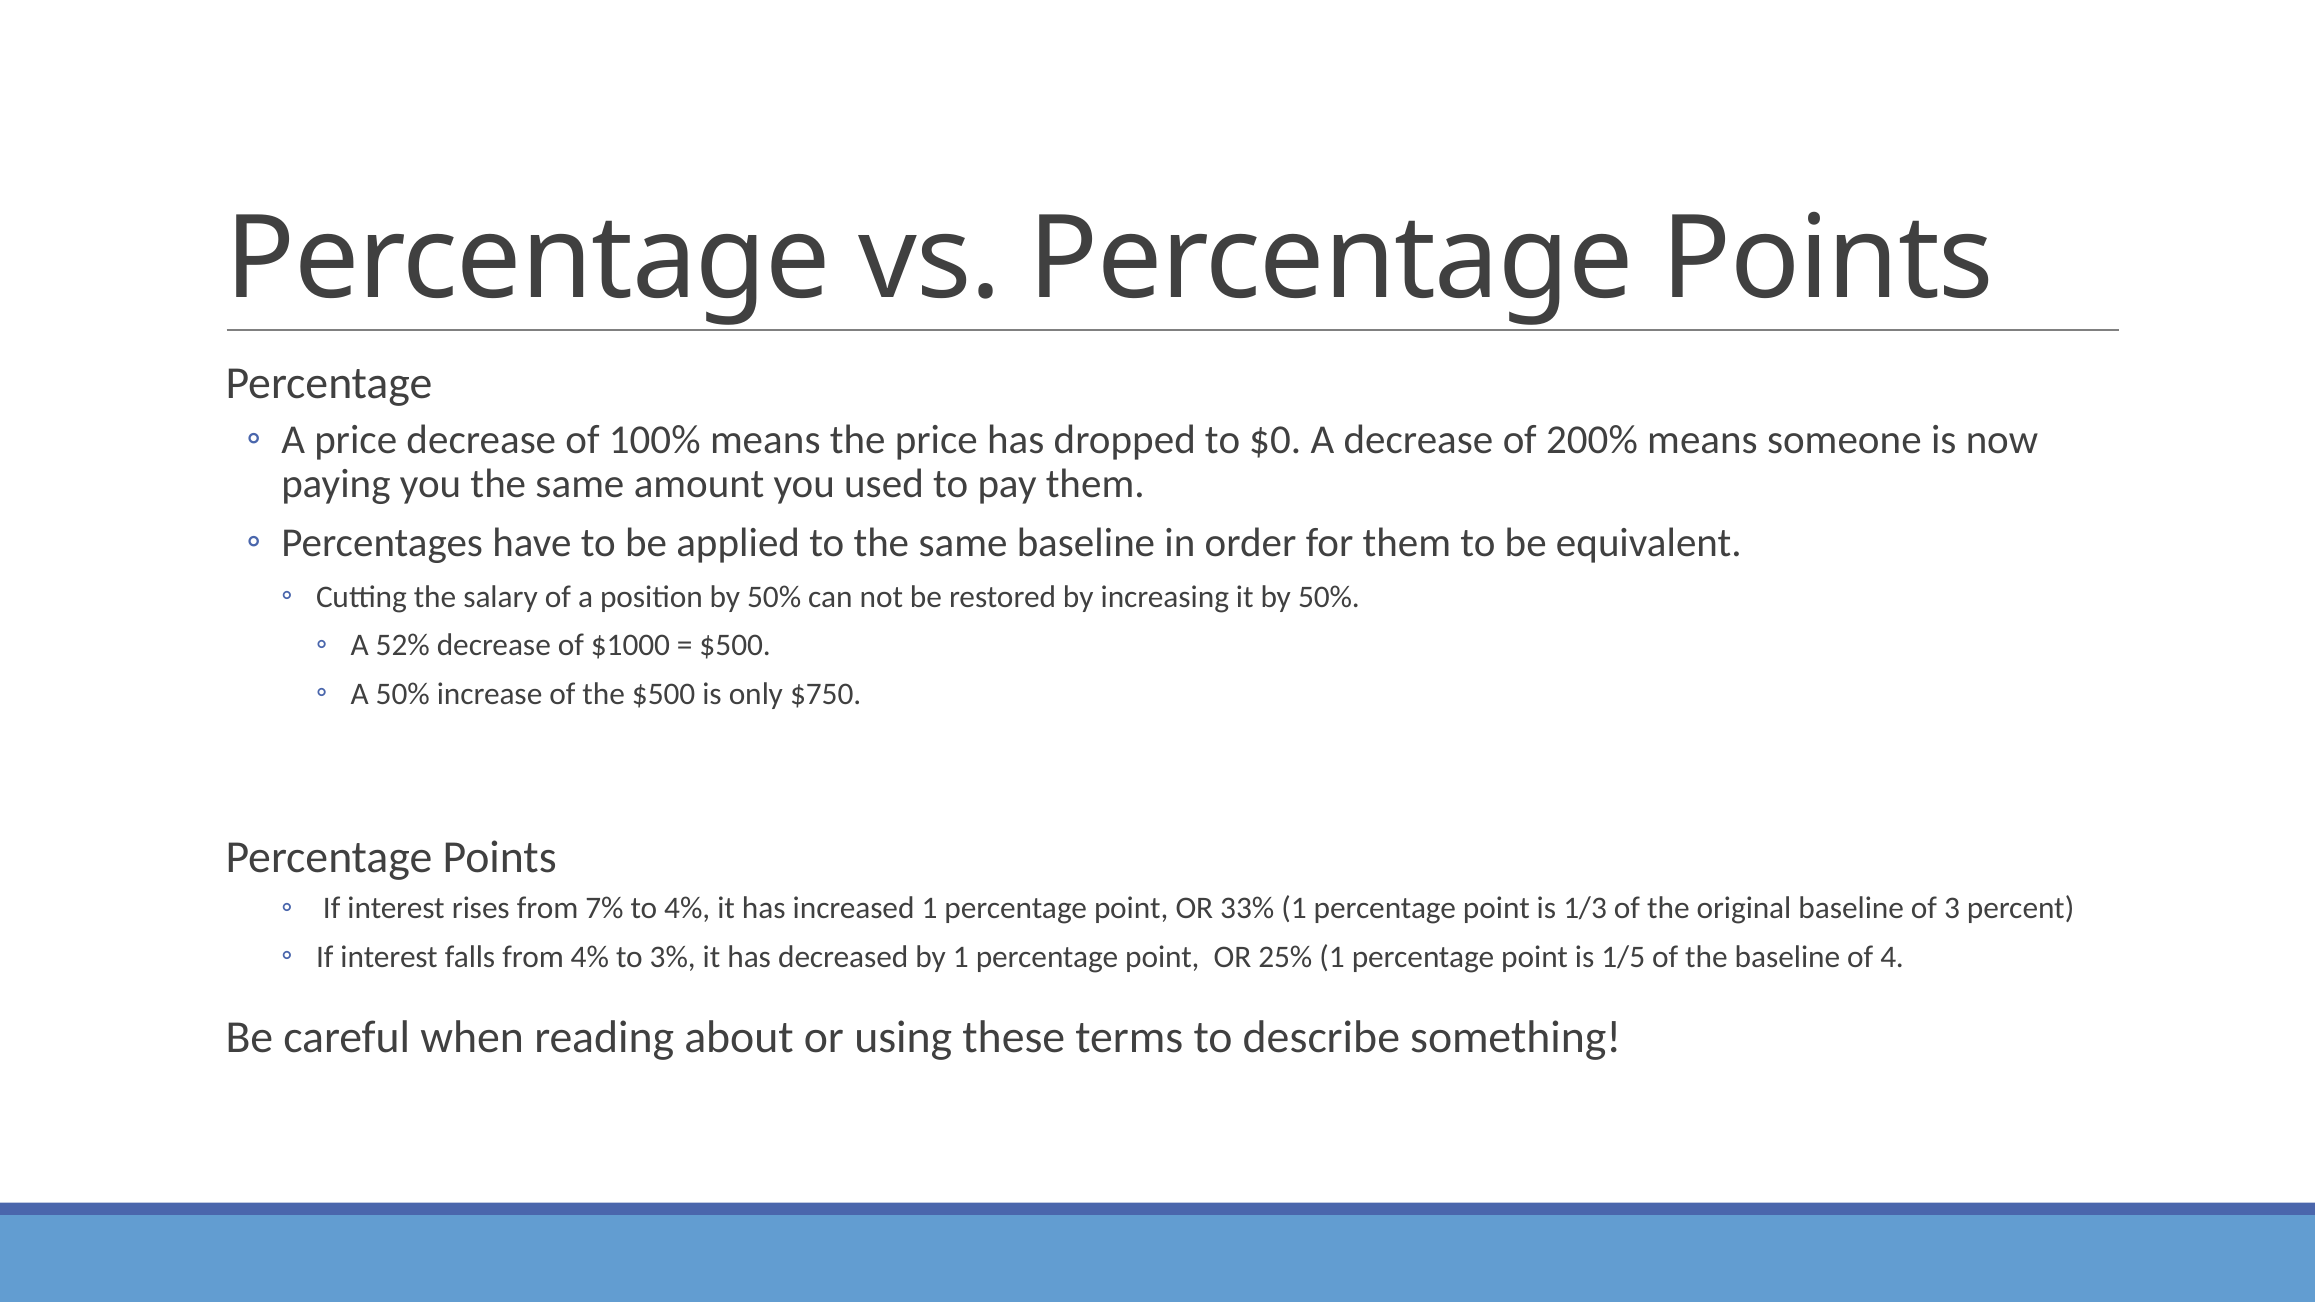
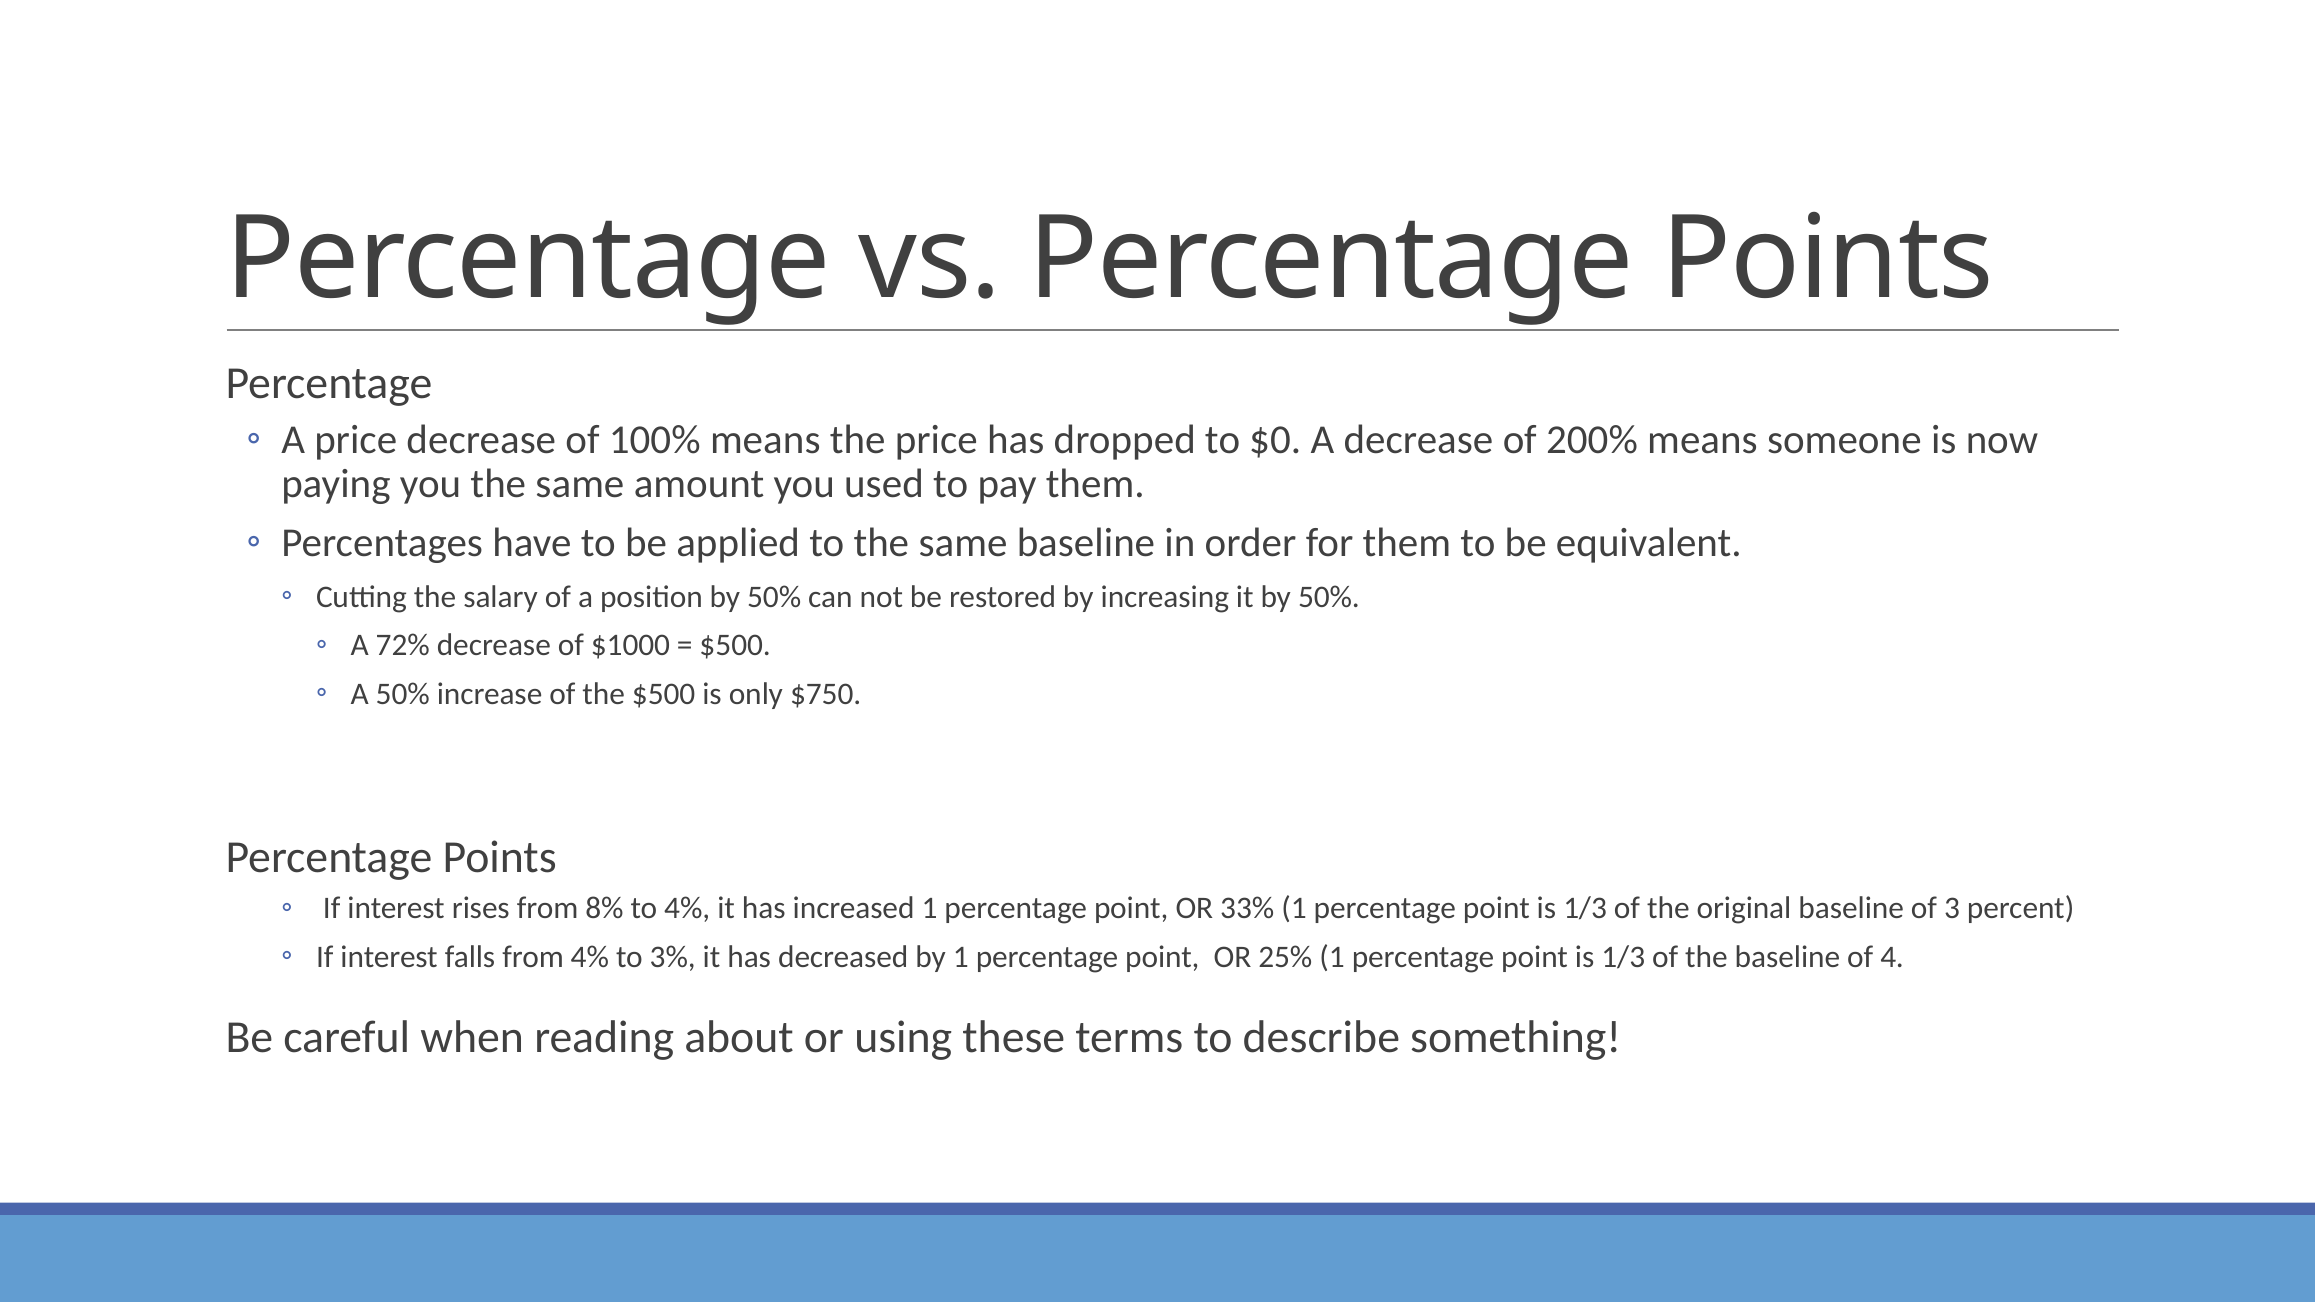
52%: 52% -> 72% (403, 645)
7%: 7% -> 8% (605, 909)
1/5: 1/5 -> 1/3 (1623, 957)
